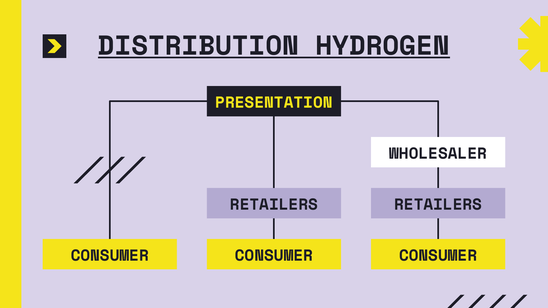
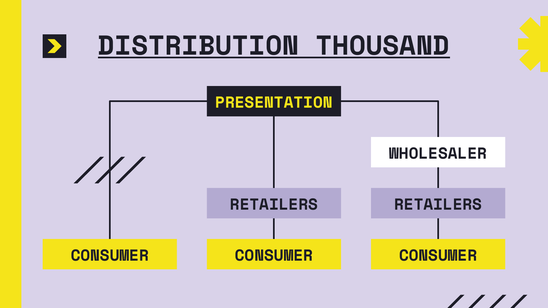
HYDROGEN: HYDROGEN -> THOUSAND (383, 46)
